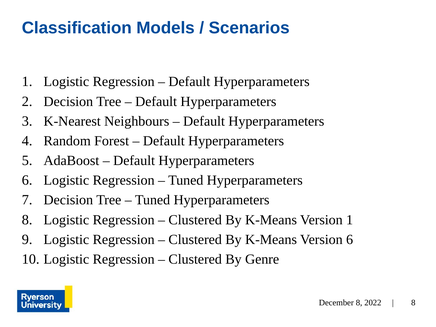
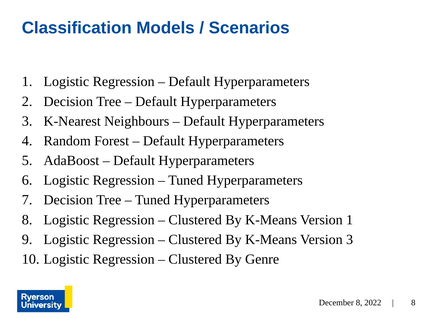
Version 6: 6 -> 3 (350, 239)
